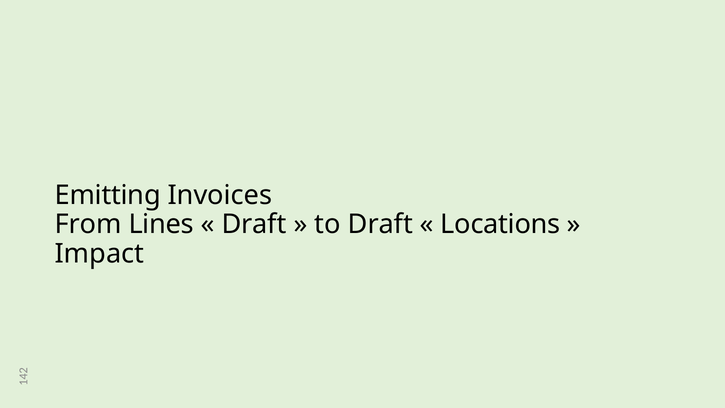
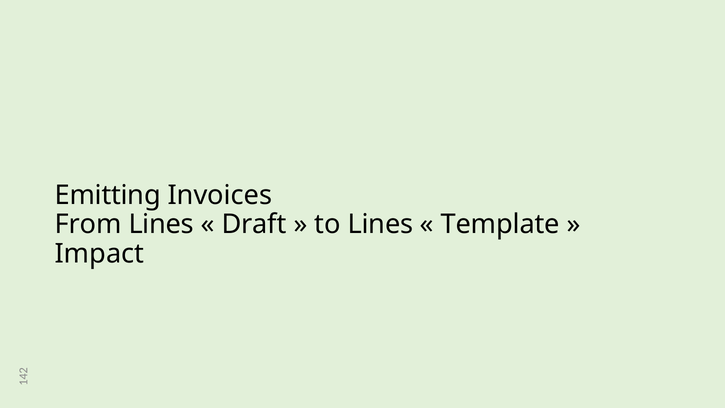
to Draft: Draft -> Lines (380, 224)
Locations: Locations -> Template (500, 224)
